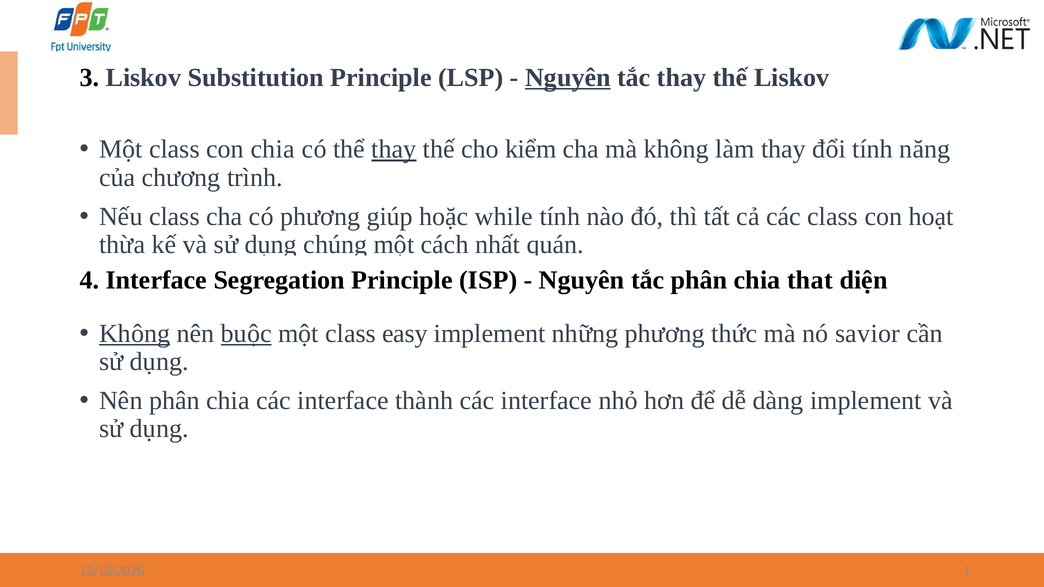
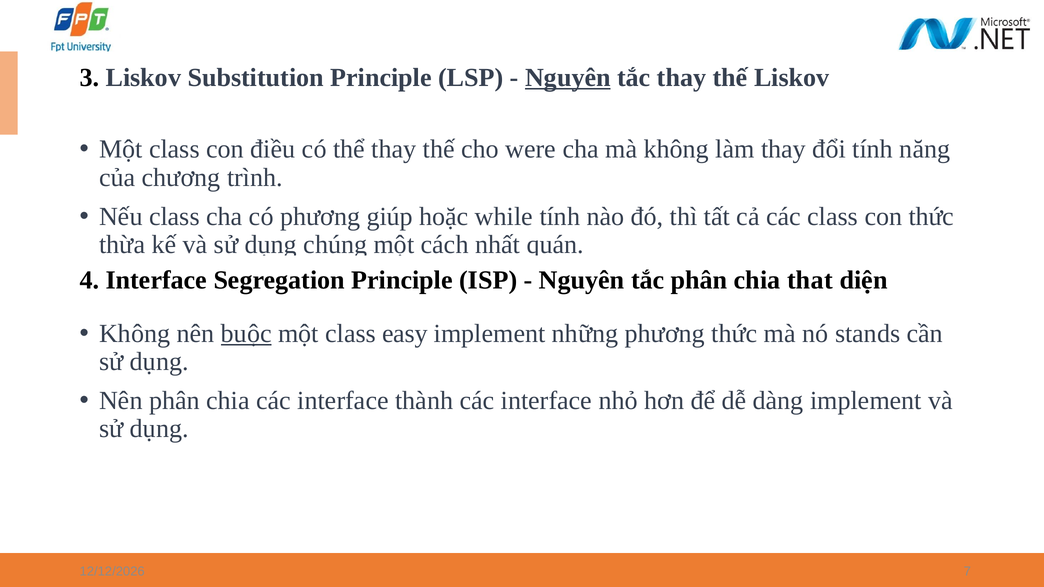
con chia: chia -> điều (273, 149)
thay underline: present -> none (394, 149)
kiểm: kiểm -> were (531, 149)
con hoạt: hoạt -> thức (931, 217)
Không underline: present -> none (135, 334)
savior: savior -> stands (868, 334)
1: 1 -> 7 (967, 571)
